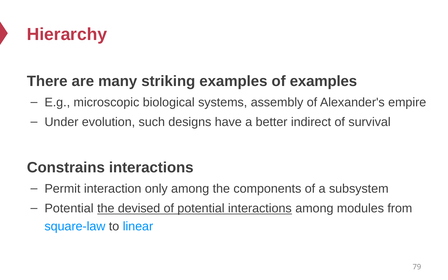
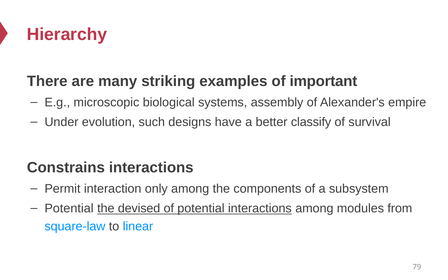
of examples: examples -> important (323, 81)
indirect: indirect -> classify (311, 122)
